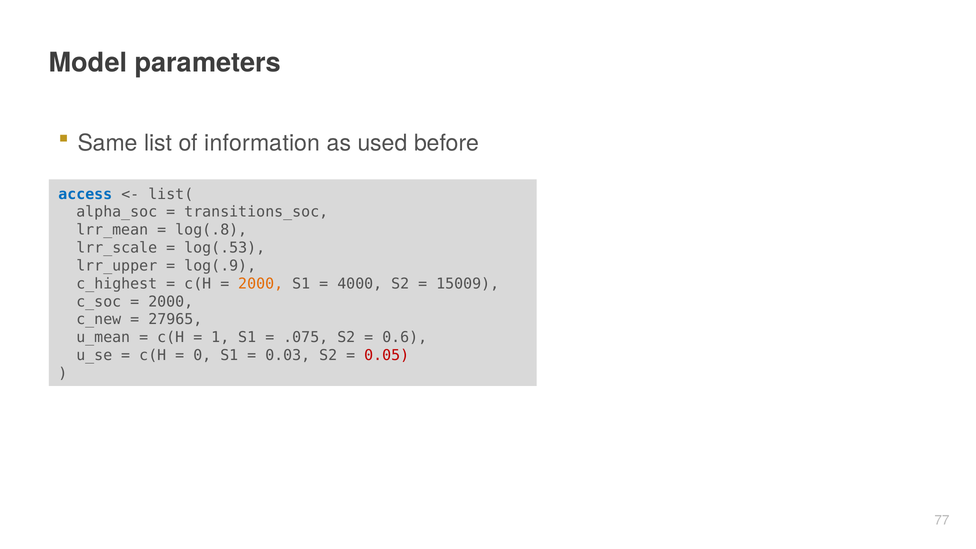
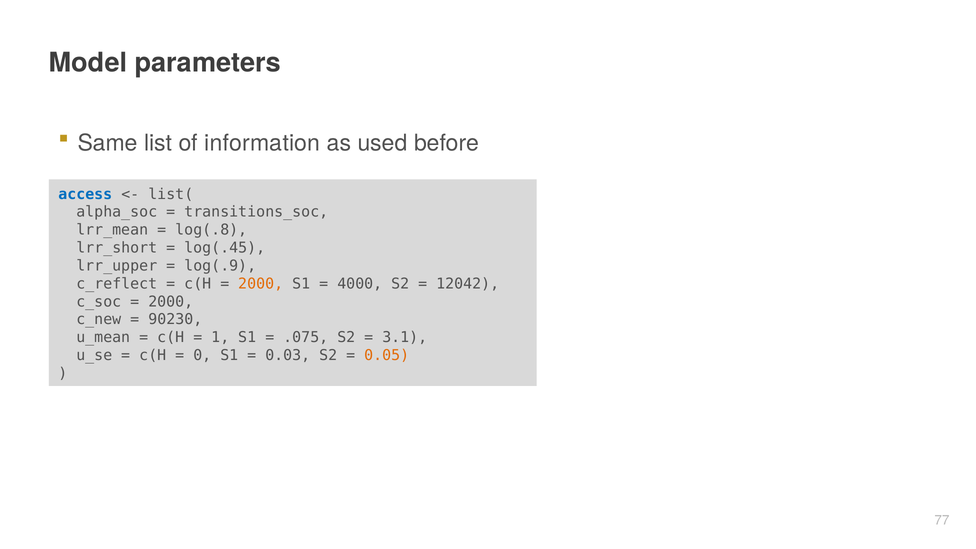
lrr_scale: lrr_scale -> lrr_short (117, 248)
log(.53: log(.53 -> log(.45 (225, 248)
c_highest: c_highest -> c_reflect (117, 284)
15009: 15009 -> 12042 (468, 284)
27965: 27965 -> 90230 (175, 320)
0.6: 0.6 -> 3.1 (405, 337)
0.05 colour: red -> orange (387, 355)
